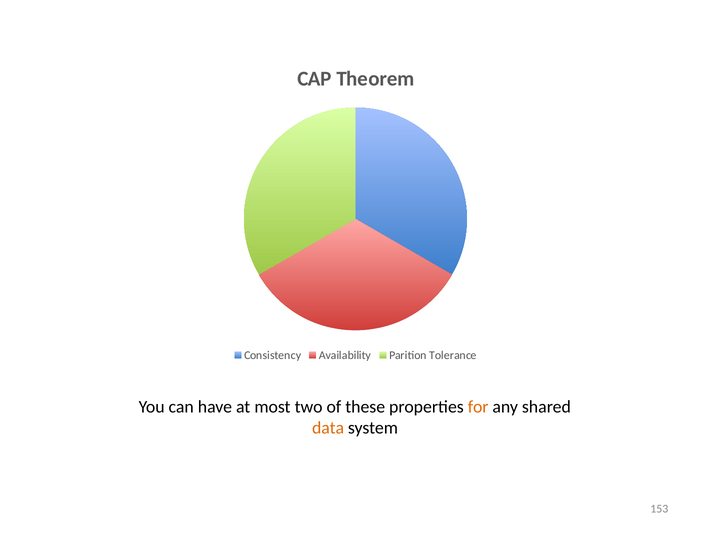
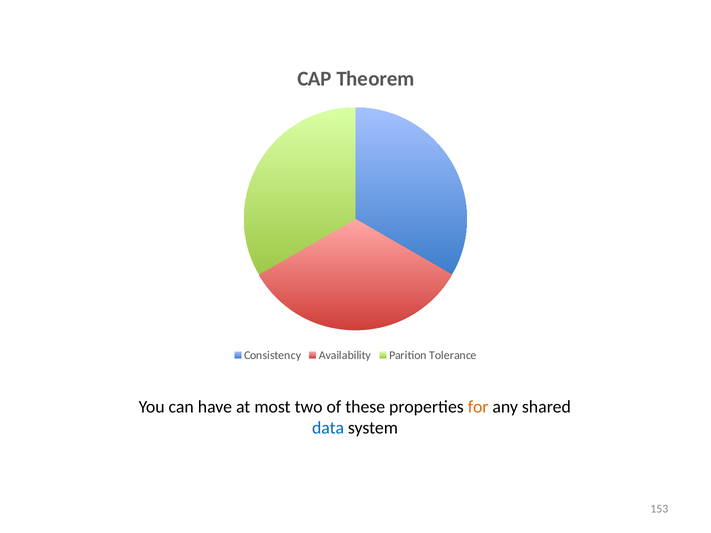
data colour: orange -> blue (328, 428)
